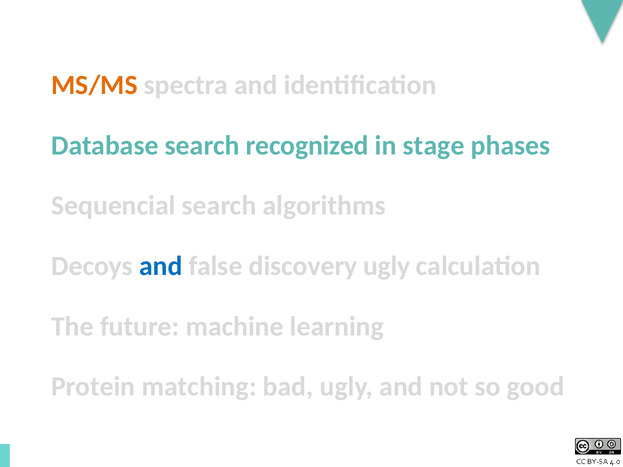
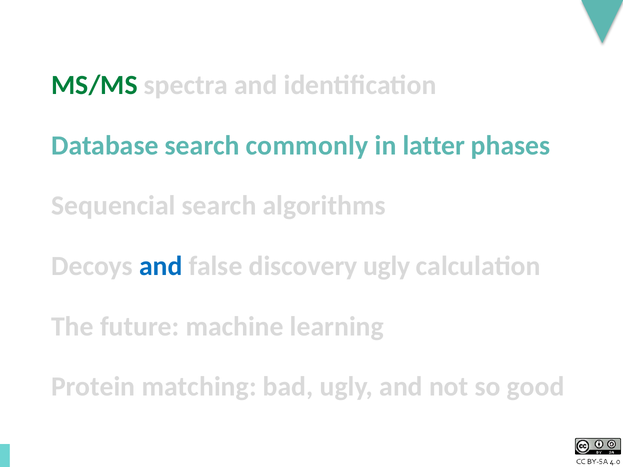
MS/MS colour: orange -> green (94, 85)
recognized: recognized -> commonly (307, 146)
stage: stage -> latter (434, 146)
